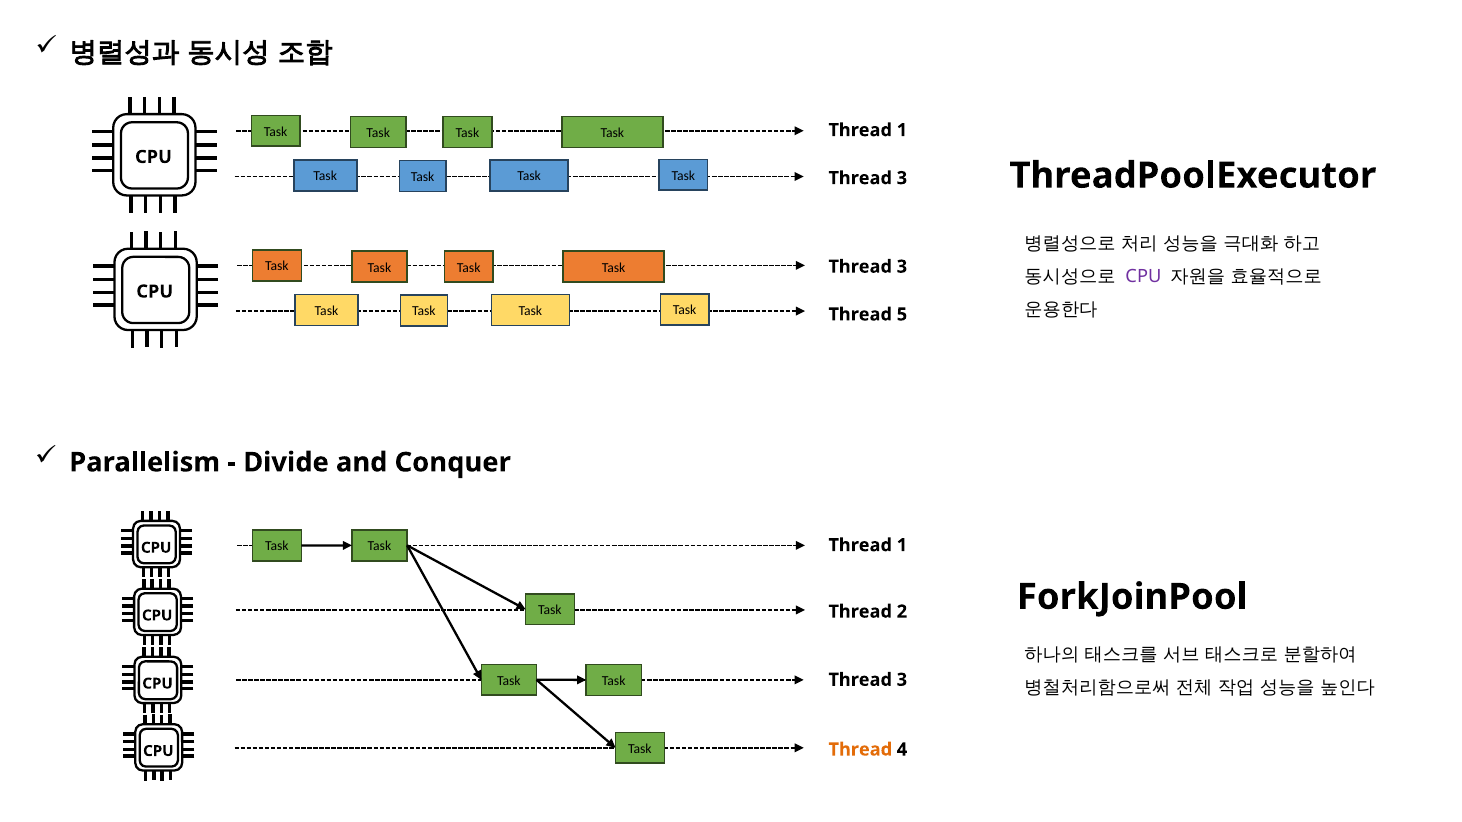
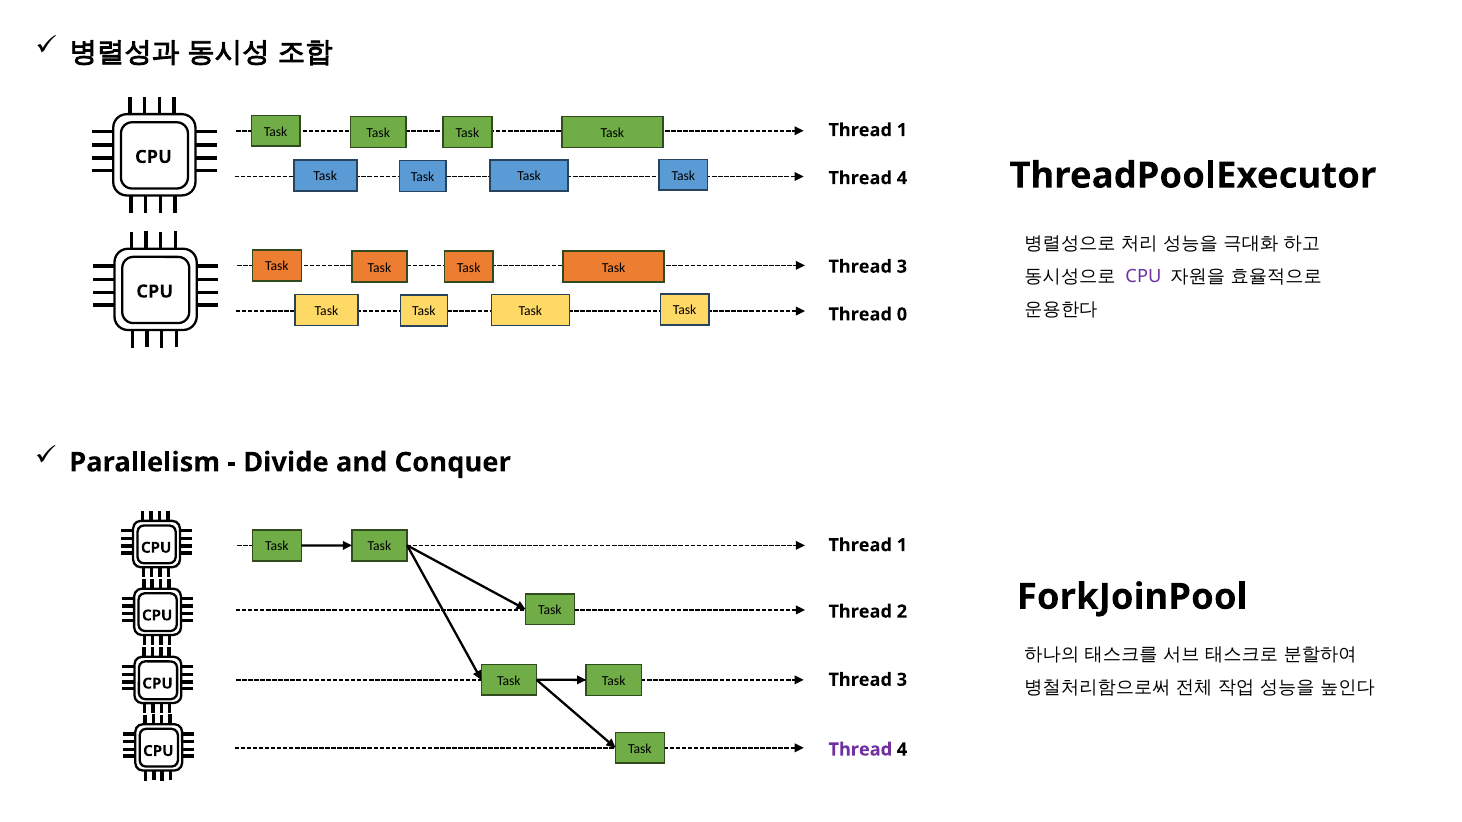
3: 3 -> 4 (902, 178)
5: 5 -> 0 (902, 315)
Thread colour: orange -> purple (860, 750)
